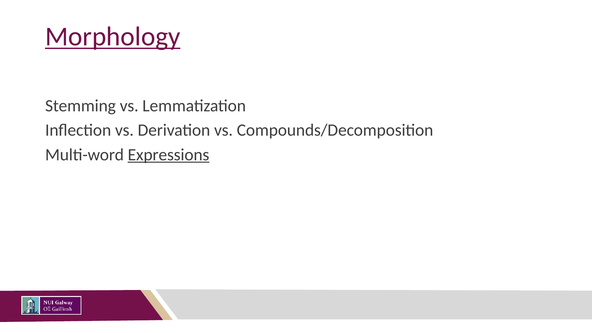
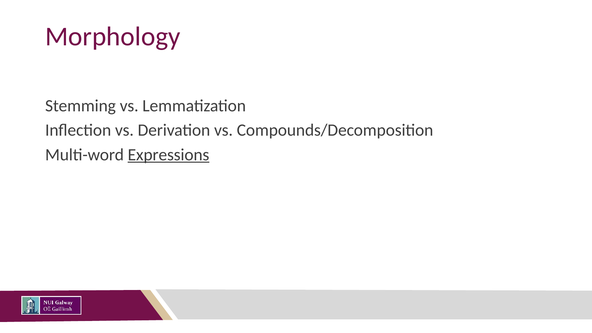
Morphology underline: present -> none (113, 37)
